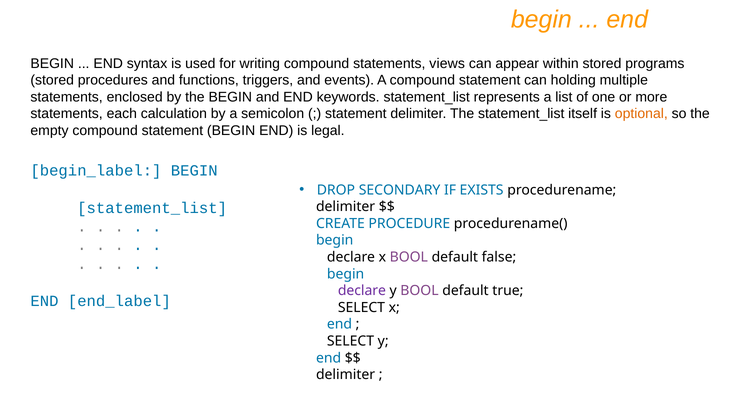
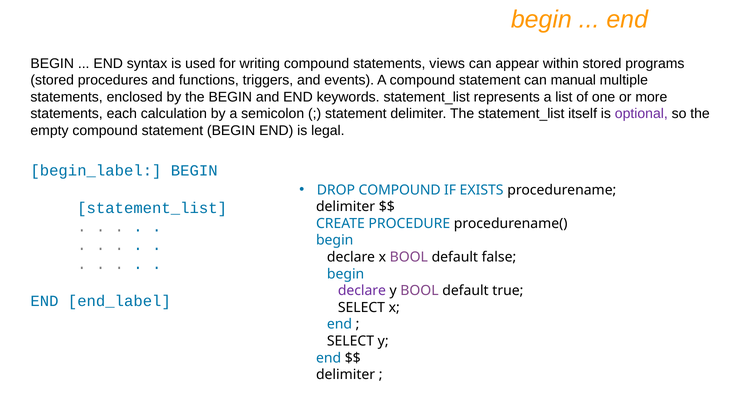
holding: holding -> manual (573, 80)
optional colour: orange -> purple (641, 114)
DROP SECONDARY: SECONDARY -> COMPOUND (400, 190)
